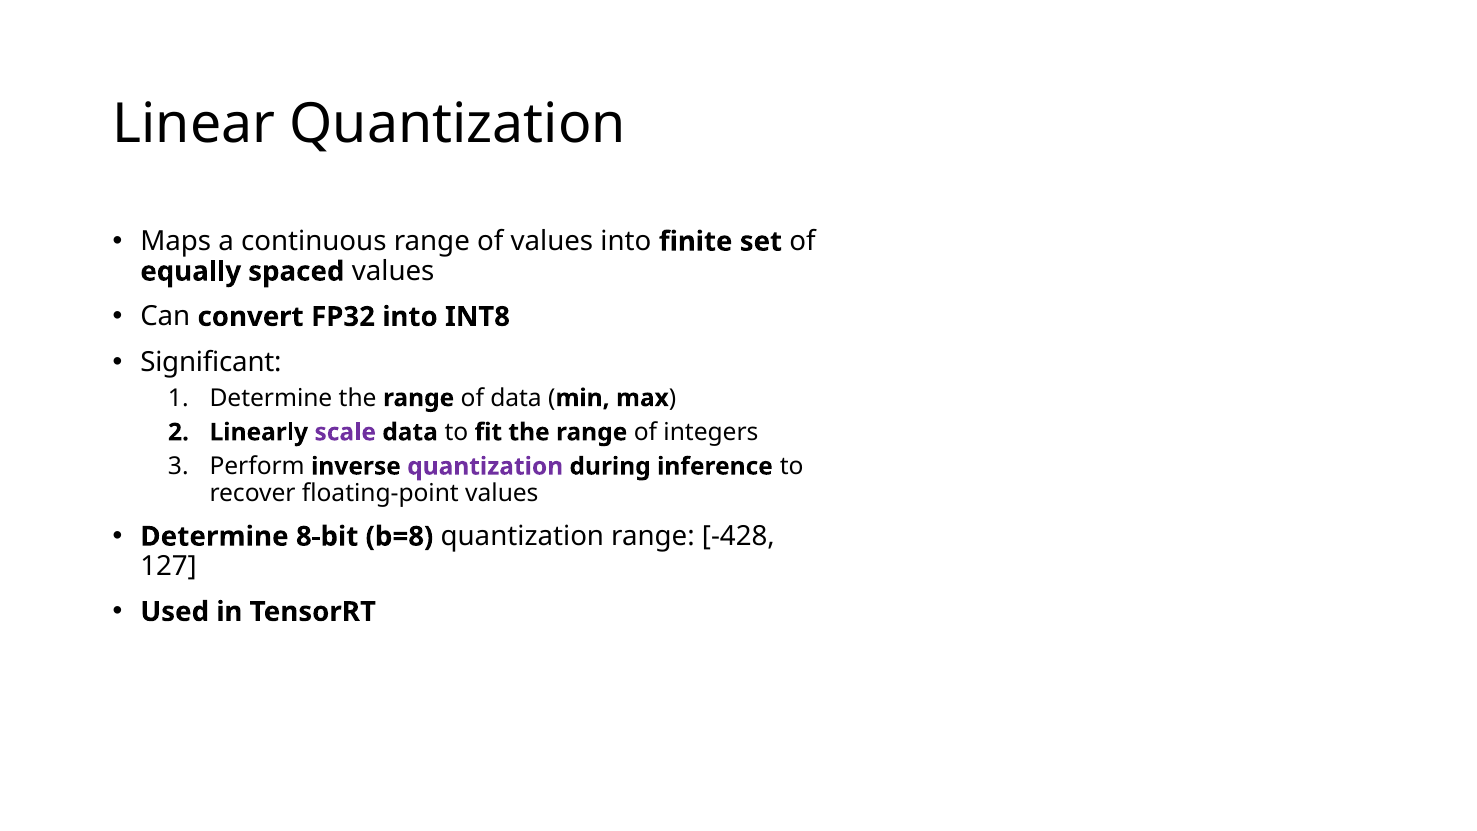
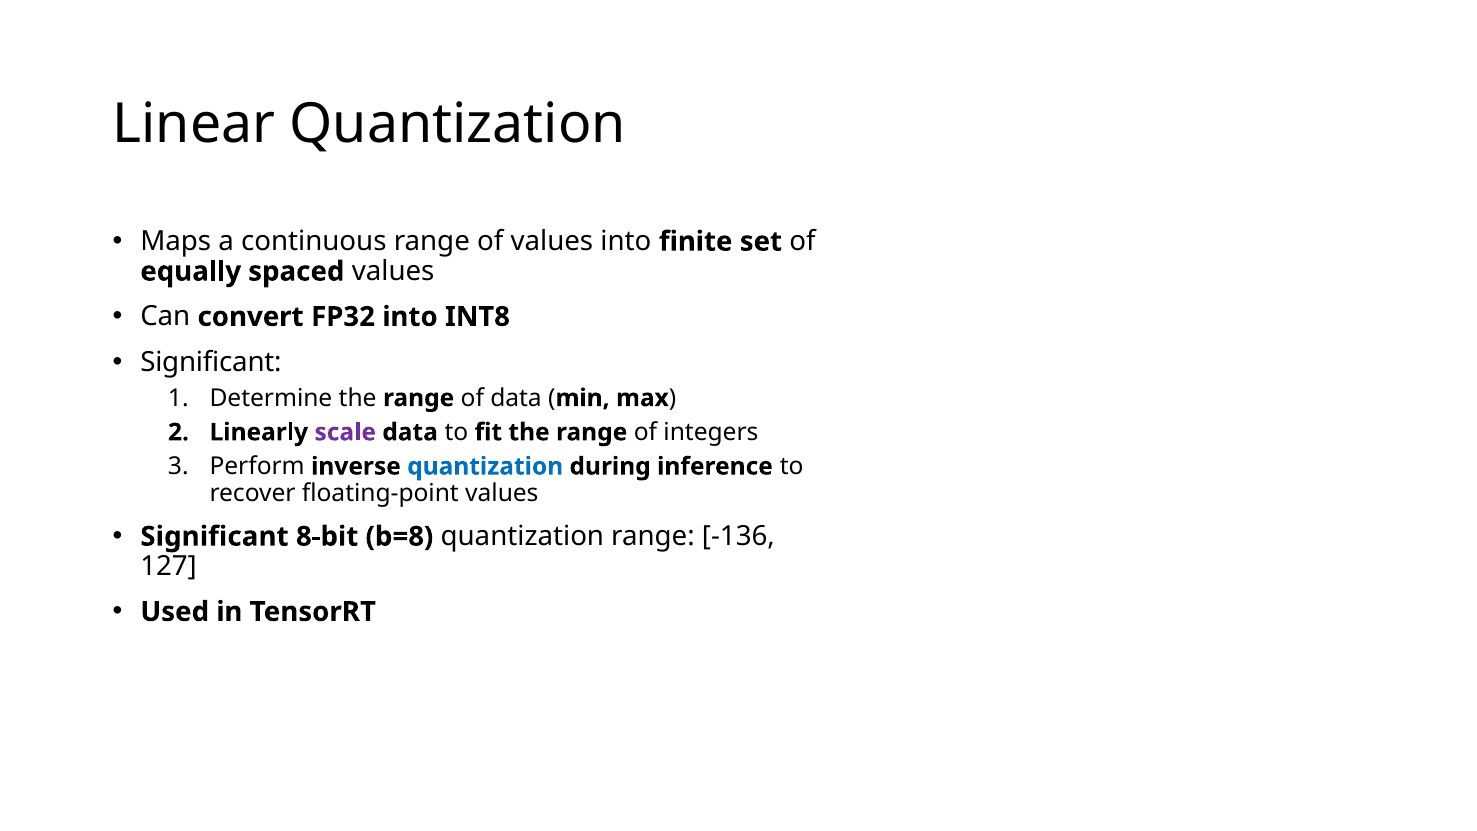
quantization colour: purple -> blue (485, 466)
Determine: Determine -> Significant (214, 536)
-428: -428 -> -136 (738, 536)
